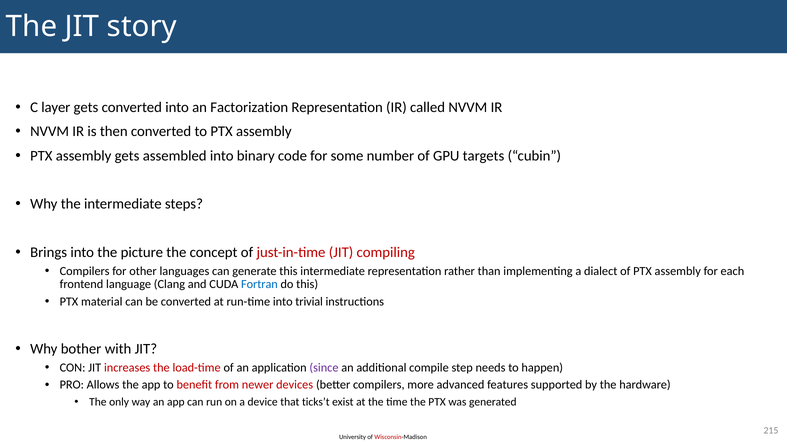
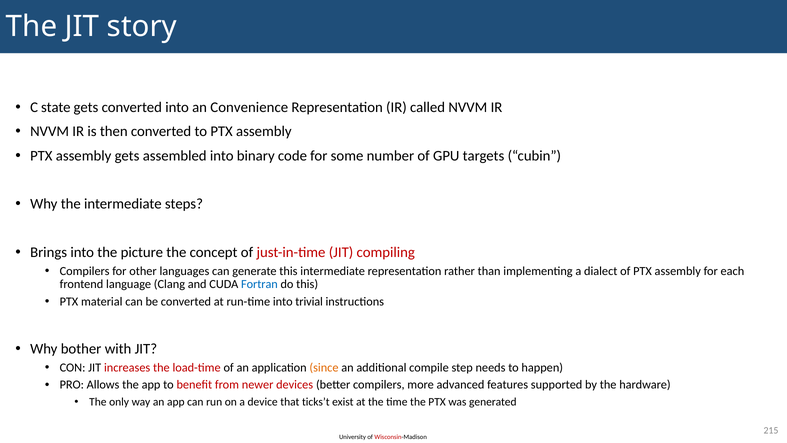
layer: layer -> state (56, 107)
Factorization: Factorization -> Convenience (249, 107)
since colour: purple -> orange (324, 367)
